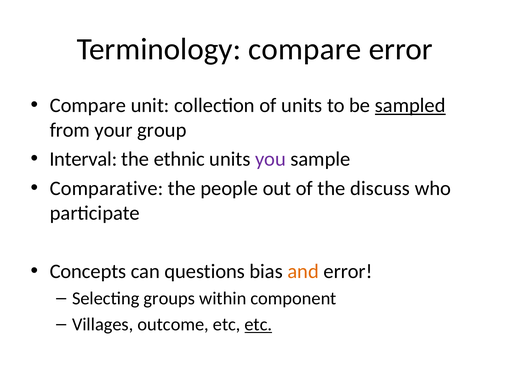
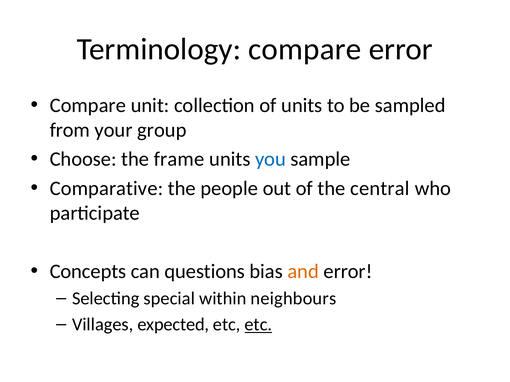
sampled underline: present -> none (410, 106)
Interval: Interval -> Choose (83, 159)
ethnic: ethnic -> frame (179, 159)
you colour: purple -> blue (270, 159)
discuss: discuss -> central (380, 189)
groups: groups -> special (169, 299)
component: component -> neighbours (293, 299)
outcome: outcome -> expected (173, 325)
